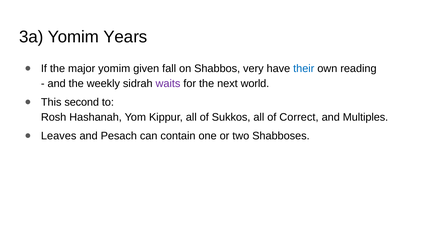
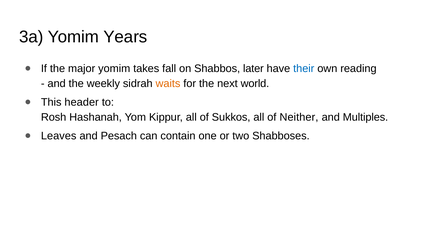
given: given -> takes (146, 68)
very: very -> later (253, 68)
waits colour: purple -> orange (168, 83)
second: second -> header (82, 102)
Correct: Correct -> Neither (299, 117)
